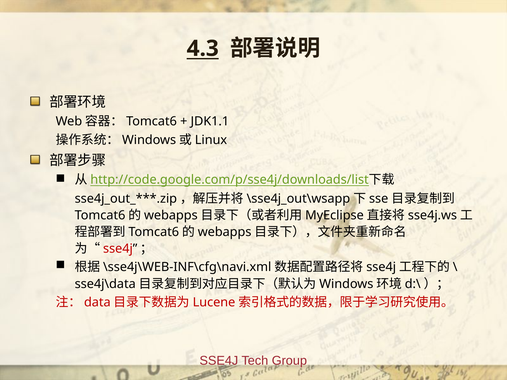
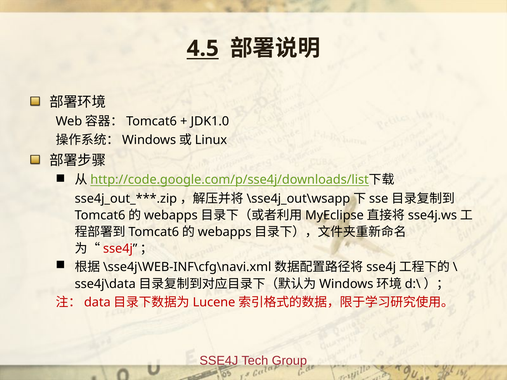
4.3: 4.3 -> 4.5 (203, 48)
JDK1.1: JDK1.1 -> JDK1.0 (210, 121)
